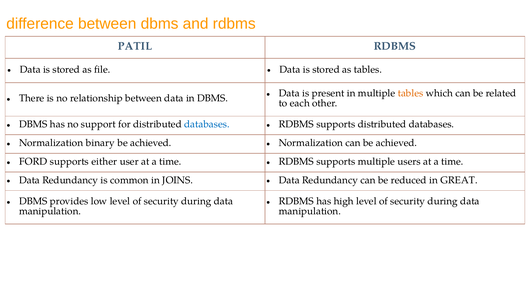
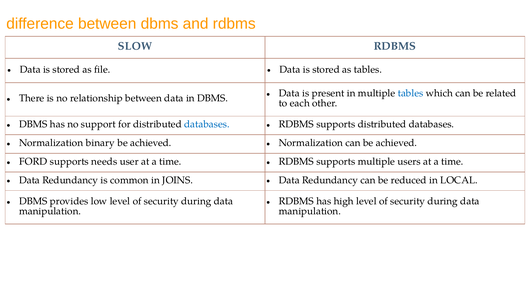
PATIL: PATIL -> SLOW (135, 46)
tables colour: orange -> blue (411, 93)
either: either -> needs (104, 162)
GREAT: GREAT -> LOCAL (459, 180)
